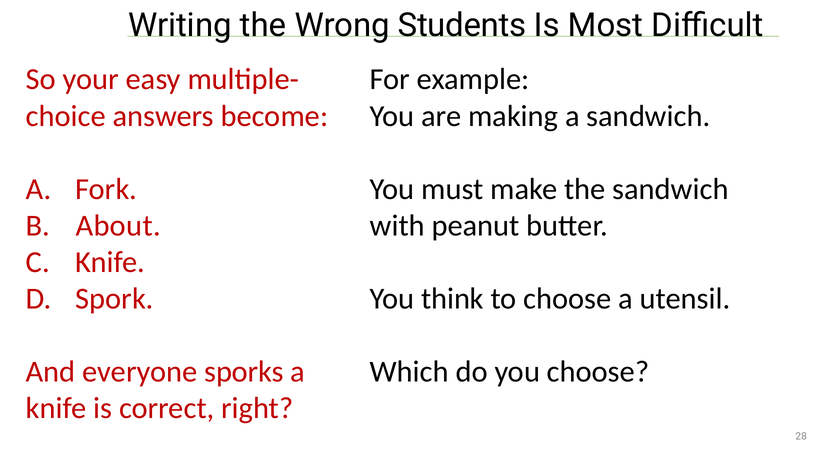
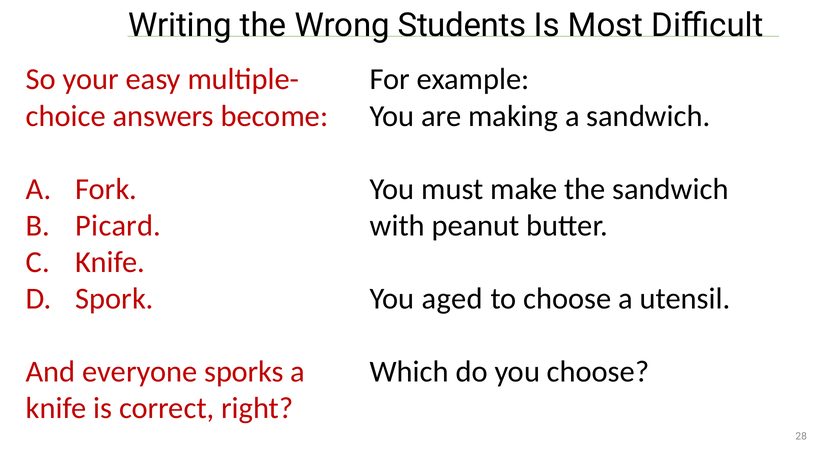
About: About -> Picard (118, 226)
think: think -> aged (452, 299)
